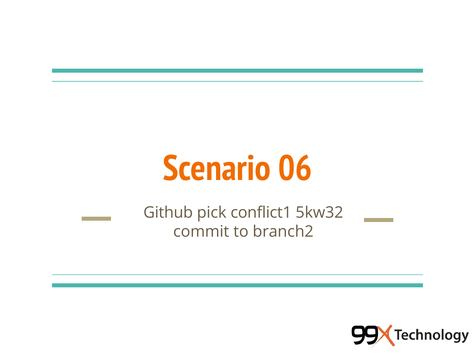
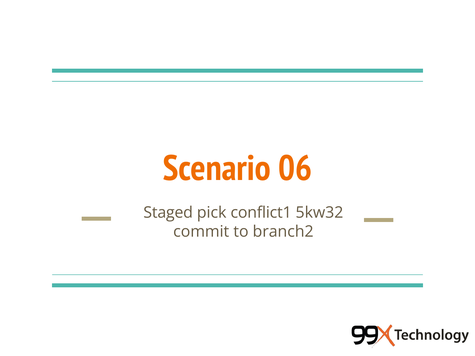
Github: Github -> Staged (168, 213)
